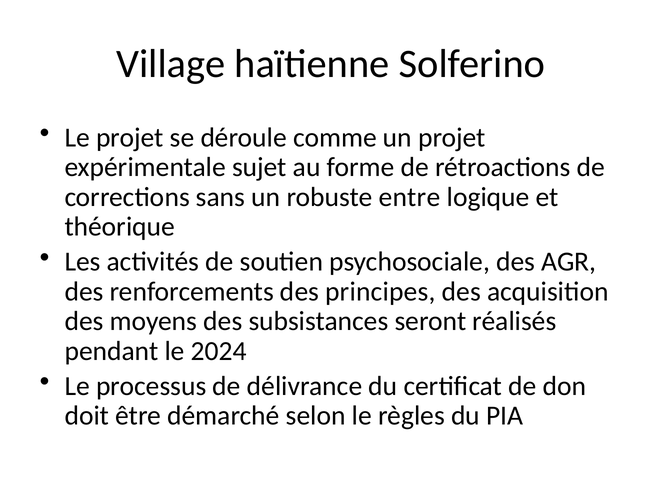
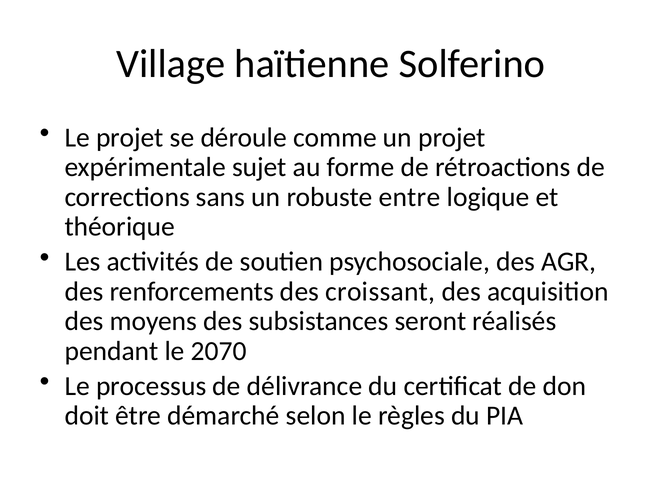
principes: principes -> croissant (380, 292)
2024: 2024 -> 2070 (219, 351)
